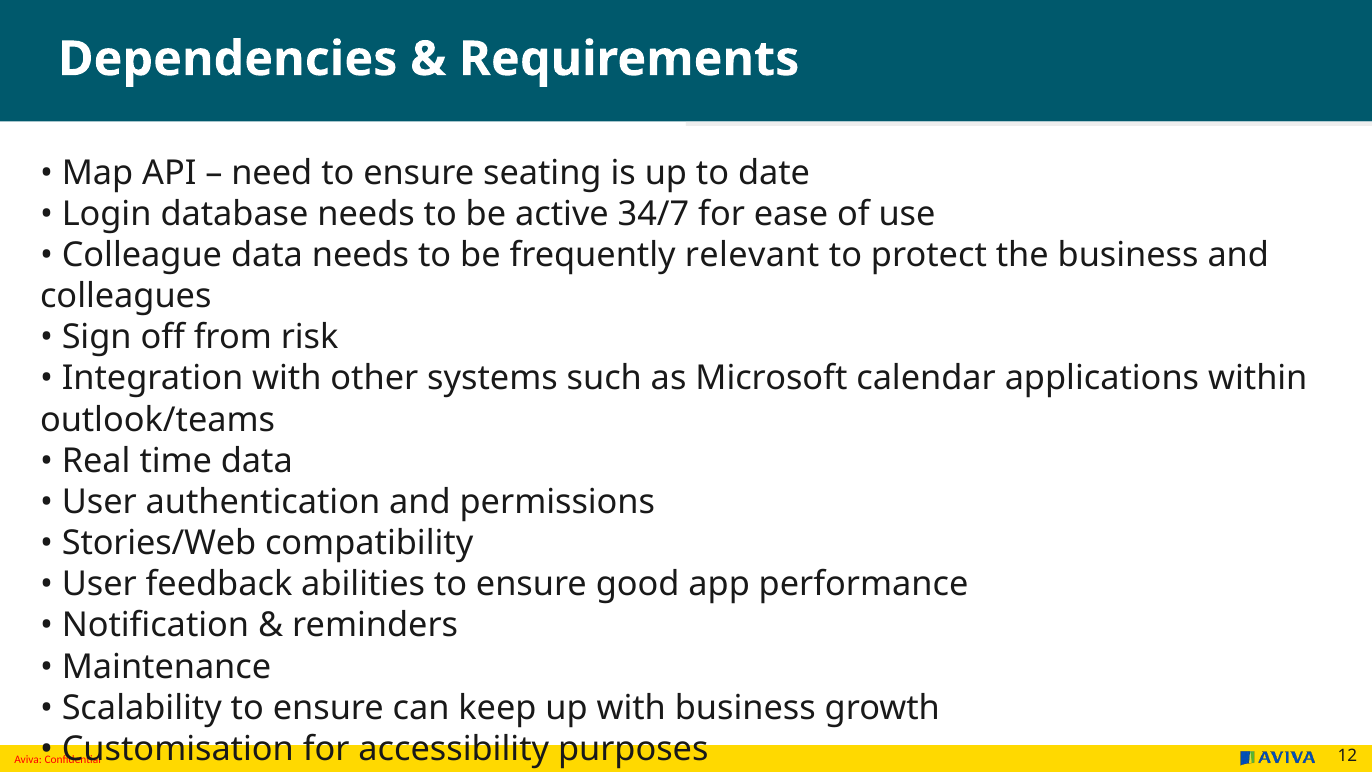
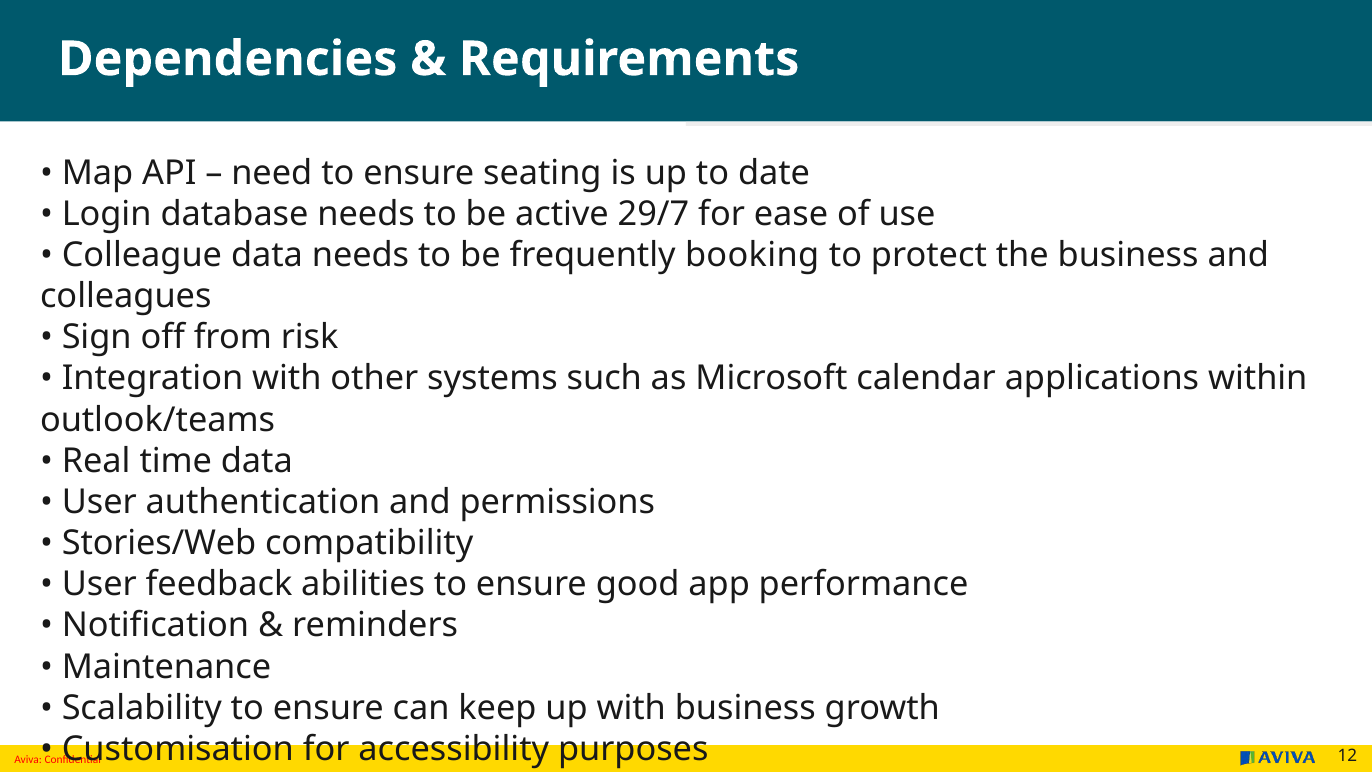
34/7: 34/7 -> 29/7 (654, 214)
relevant: relevant -> booking (752, 255)
